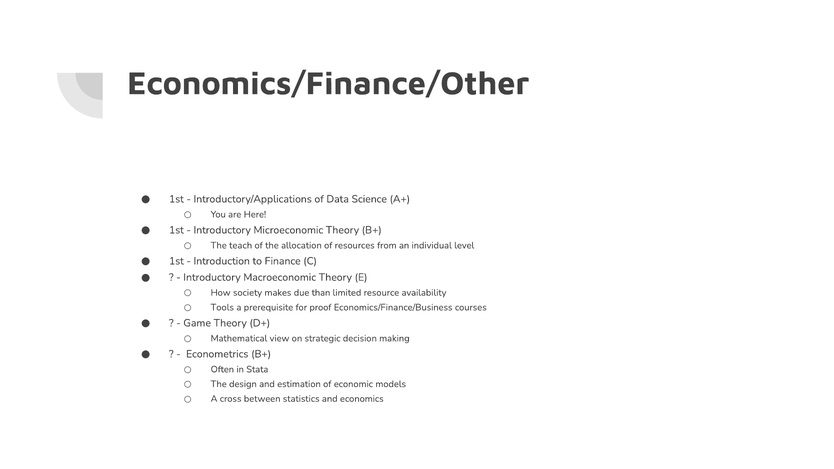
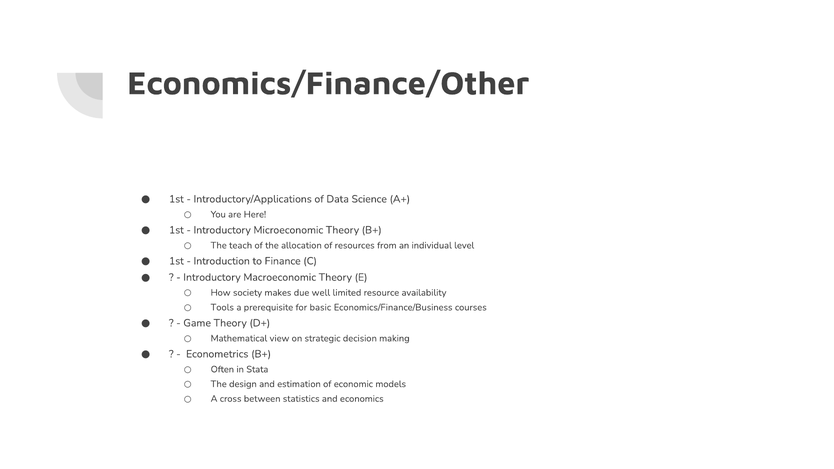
than: than -> well (321, 293)
proof: proof -> basic (320, 307)
